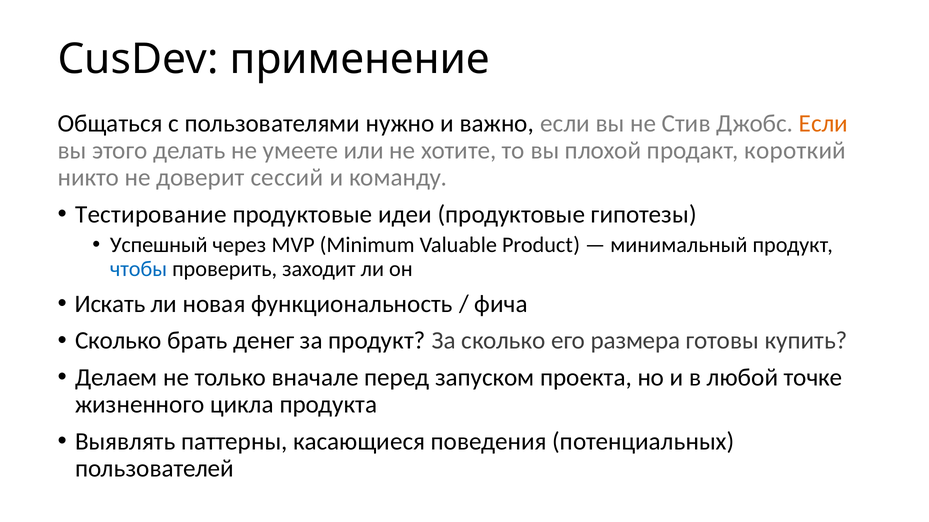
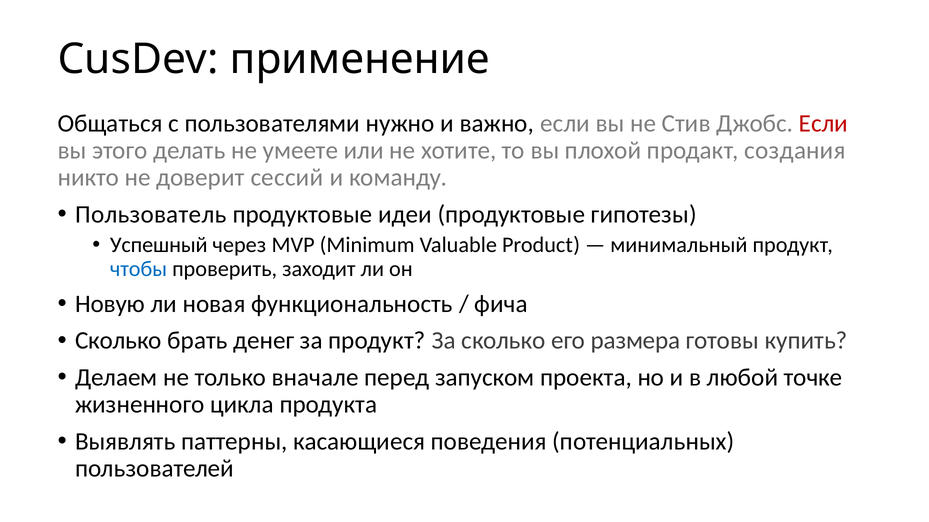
Если colour: orange -> red (823, 123)
короткий: короткий -> создания (795, 150)
Тестирование: Тестирование -> Пользователь (151, 214)
Искать: Искать -> Новую (110, 304)
